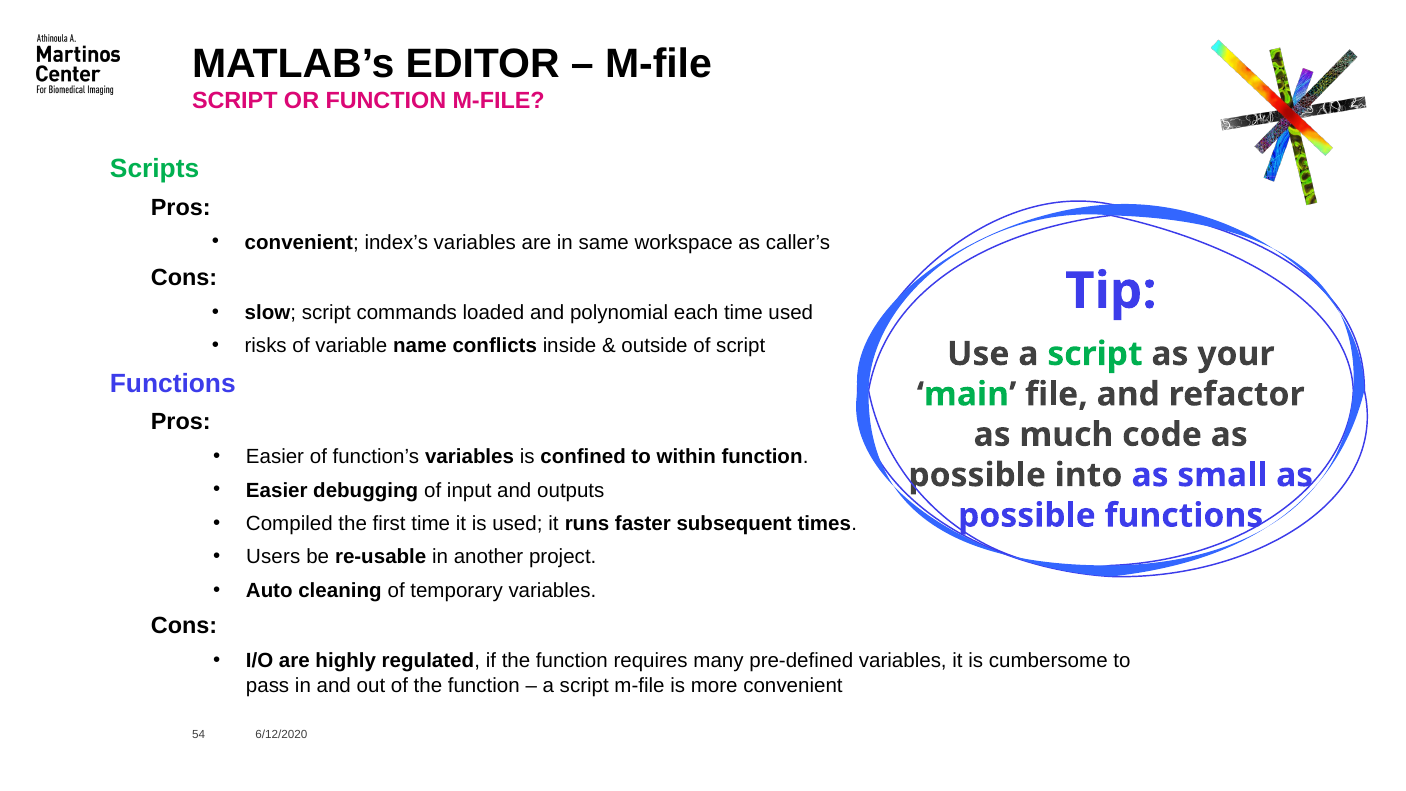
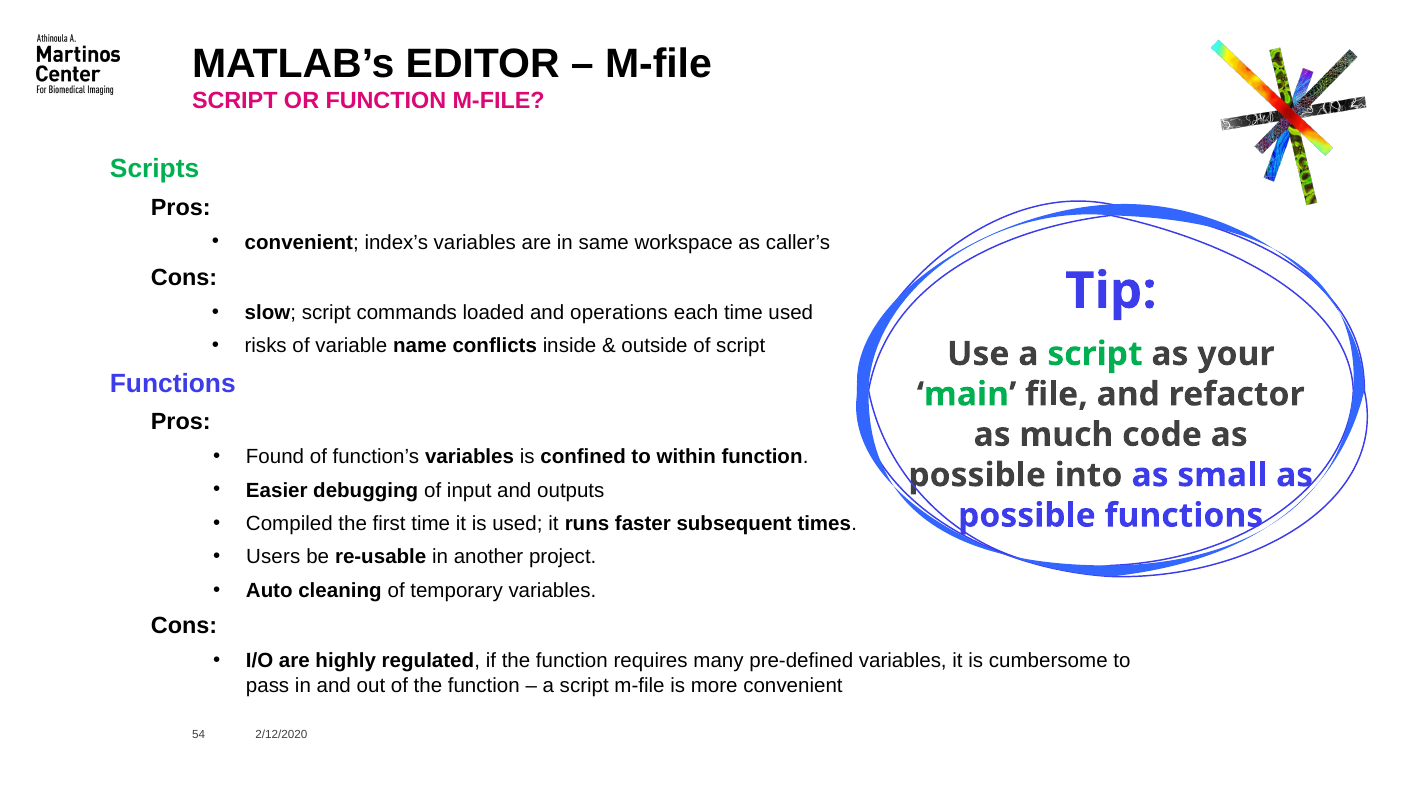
polynomial: polynomial -> operations (619, 313)
Easier: Easier -> Found (275, 457)
6/12/2020: 6/12/2020 -> 2/12/2020 (281, 735)
